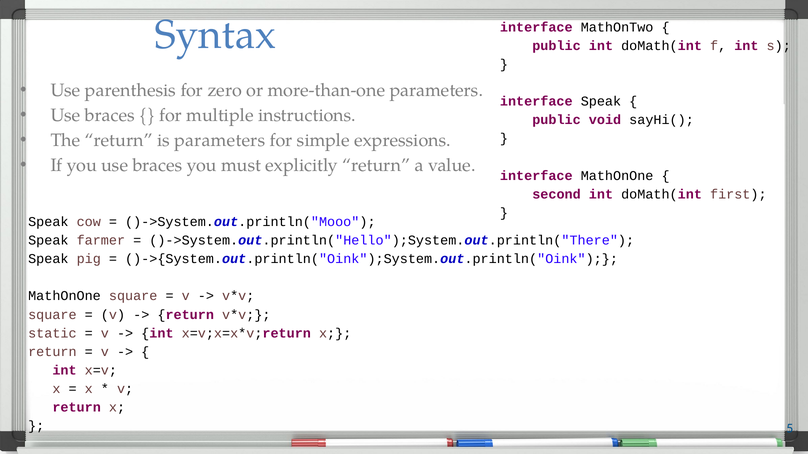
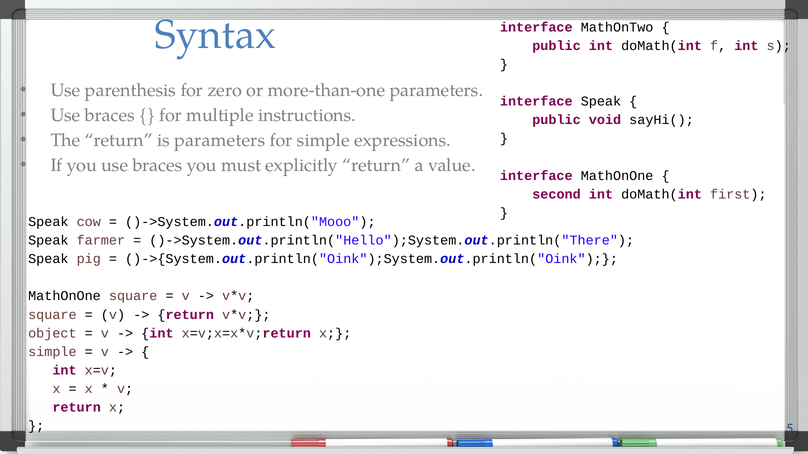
static: static -> object (52, 334)
return: return -> simple (52, 352)
